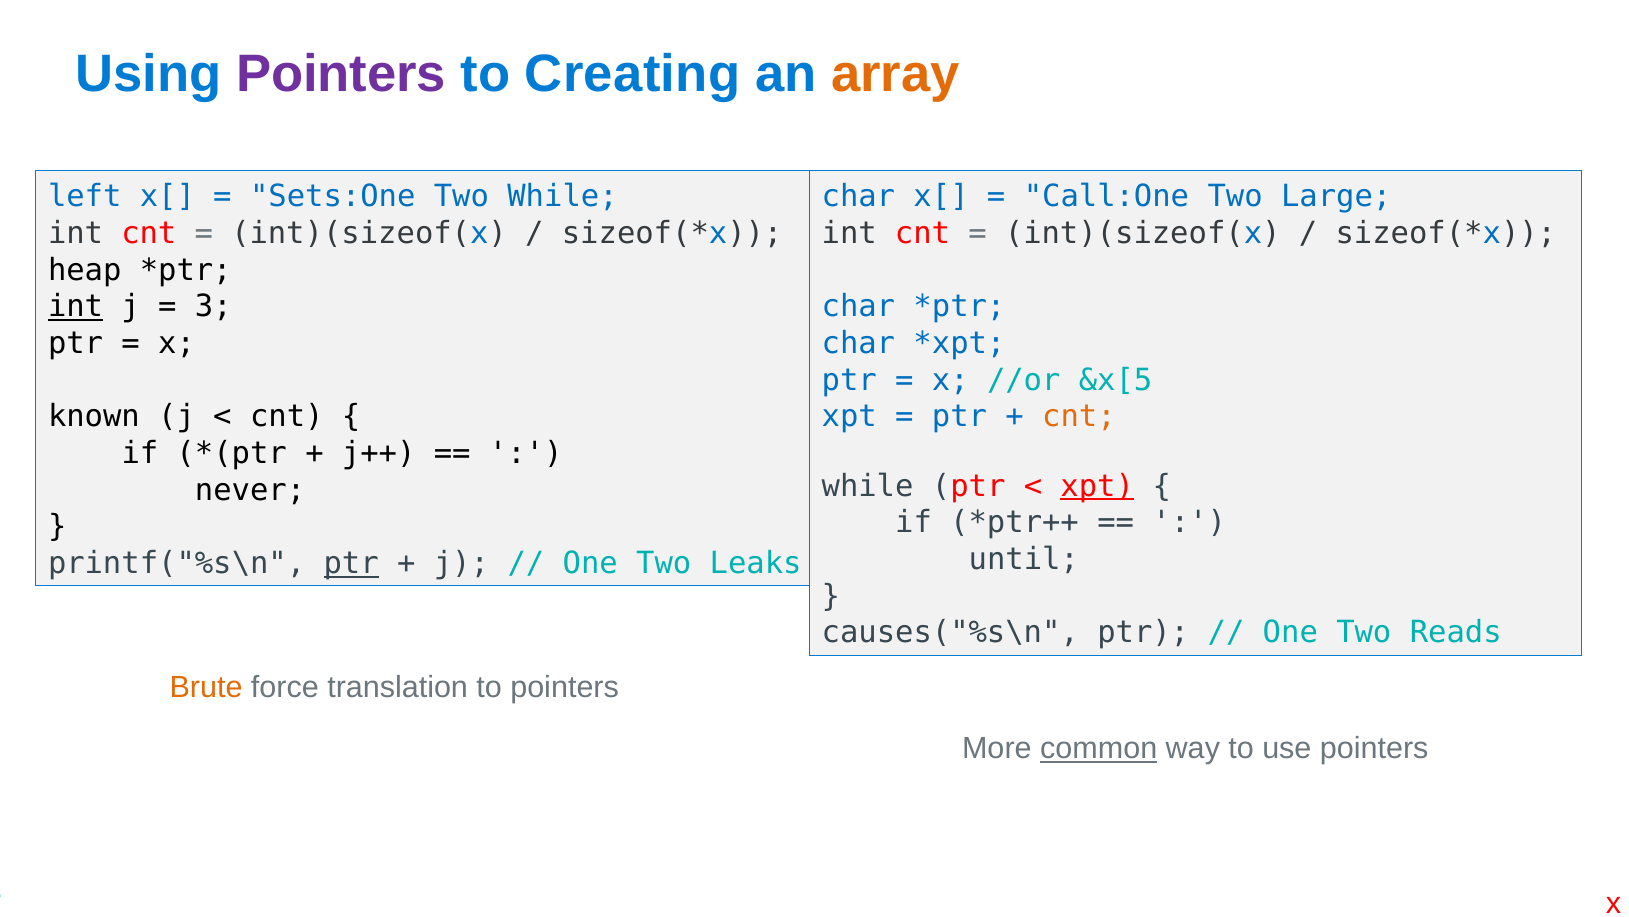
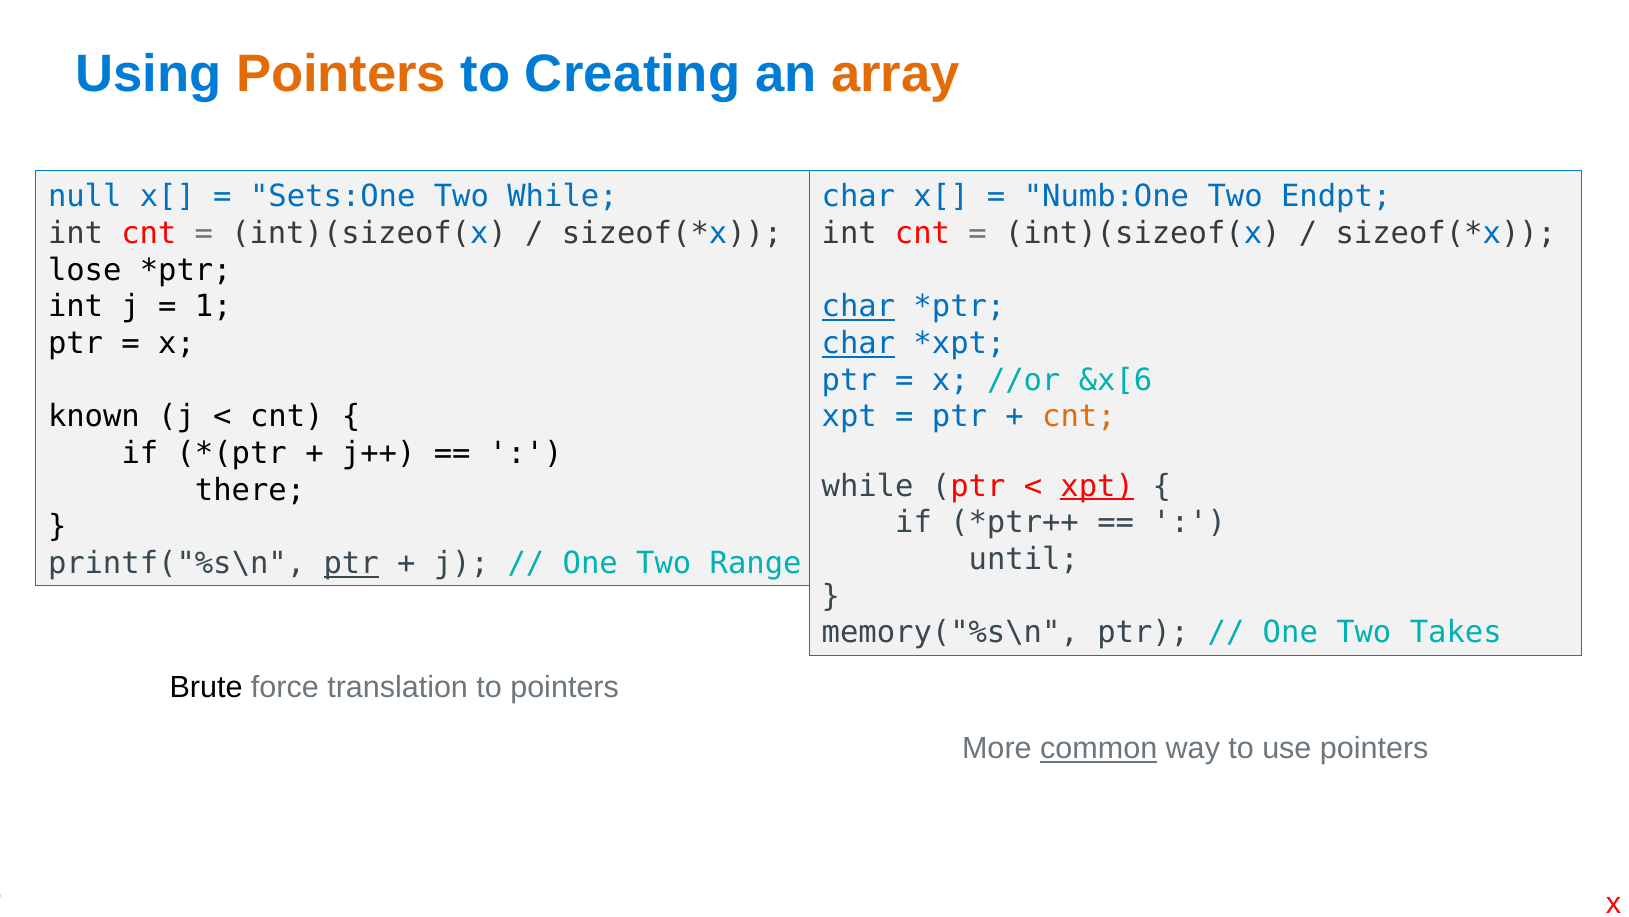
Pointers colour: purple -> orange (341, 74)
left: left -> null (85, 197)
Call:One: Call:One -> Numb:One (1106, 197)
Large: Large -> Endpt (1336, 197)
heap: heap -> lose (85, 270)
int underline: present -> none (76, 307)
3: 3 -> 1 (213, 307)
char underline: none -> present (858, 307)
char underline: none -> present (858, 343)
&x[5: &x[5 -> &x[6 (1116, 380)
never: never -> there (250, 490)
Leaks: Leaks -> Range (756, 563)
causes("%s\n: causes("%s\n -> memory("%s\n (950, 632)
Reads: Reads -> Takes (1456, 632)
Brute colour: orange -> black (206, 687)
